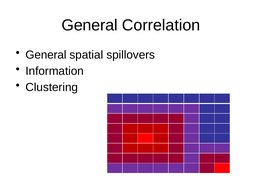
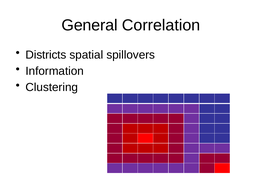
General: General -> Districts (46, 55)
